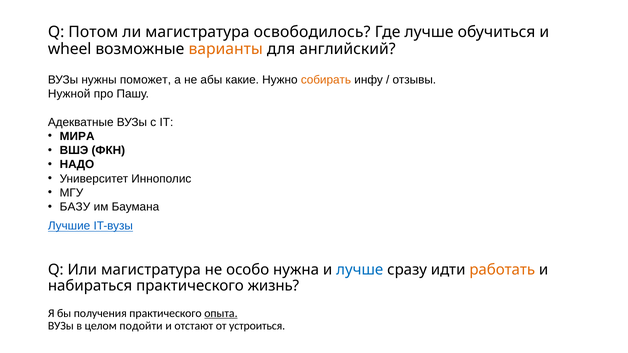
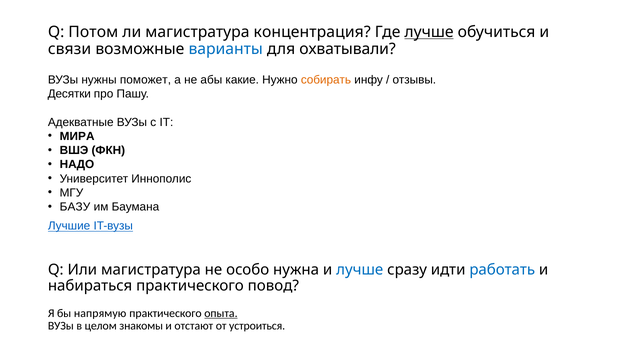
освободилось: освободилось -> концентрация (312, 32)
лучше underline: none -> present (429, 32)
wheel: wheel -> связи (70, 49)
варианты colour: orange -> blue (226, 49)
английский: английский -> охватывали (348, 49)
Нужной: Нужной -> Десятки (69, 94)
работать colour: orange -> blue (502, 270)
жизнь: жизнь -> повод (273, 286)
получения: получения -> напрямую (100, 313)
подойти: подойти -> знакомы (141, 326)
